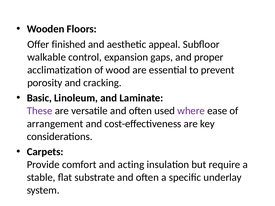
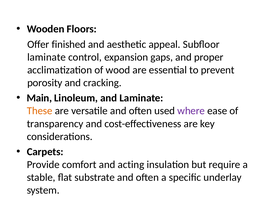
walkable: walkable -> laminate (47, 57)
Basic: Basic -> Main (39, 98)
These colour: purple -> orange (40, 111)
arrangement: arrangement -> transparency (55, 124)
